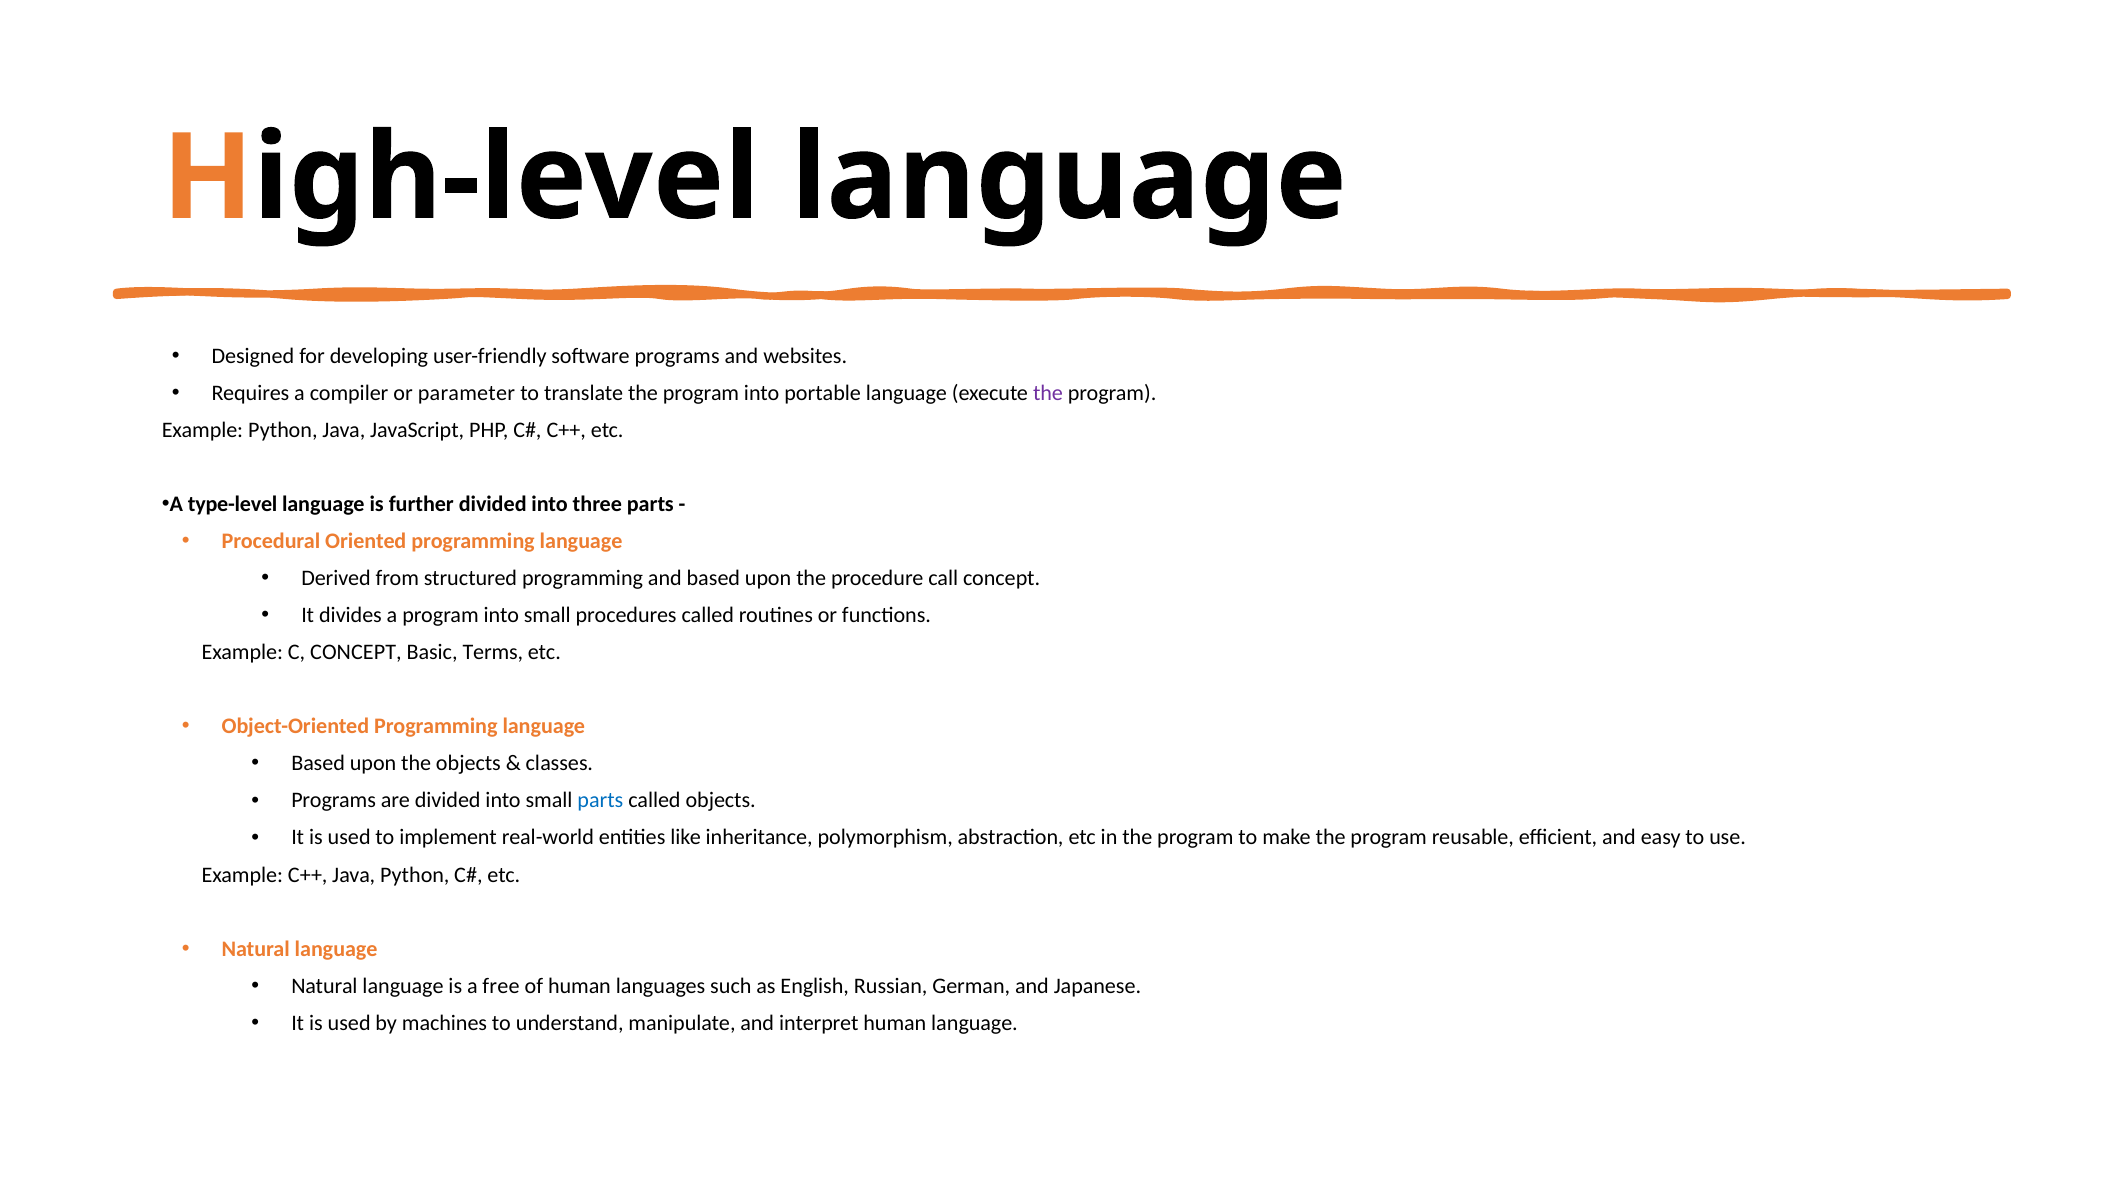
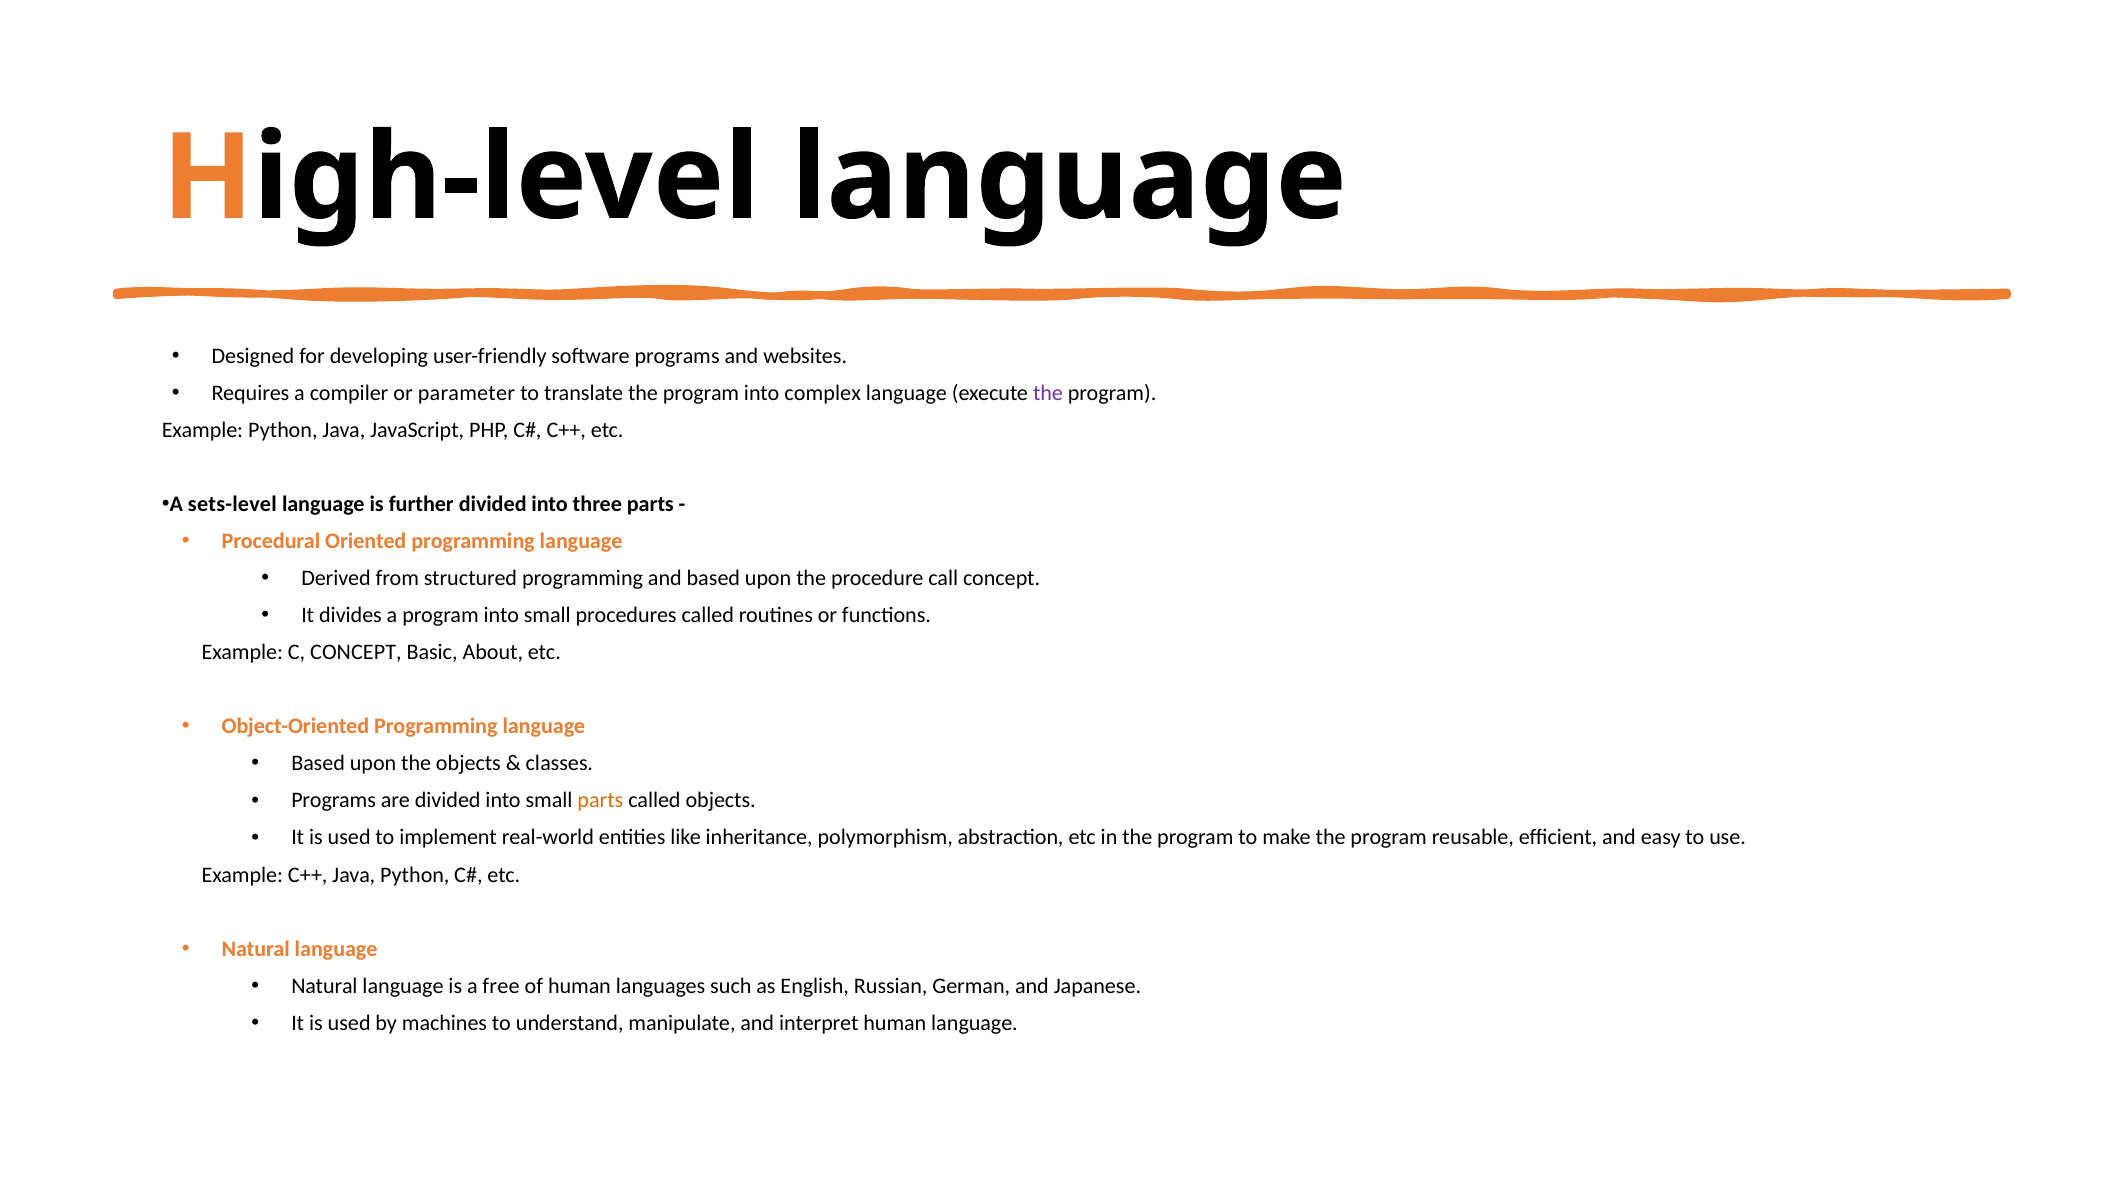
portable: portable -> complex (823, 393)
type-level: type-level -> sets-level (232, 504)
Terms: Terms -> About (493, 652)
parts colour: blue -> orange (600, 800)
